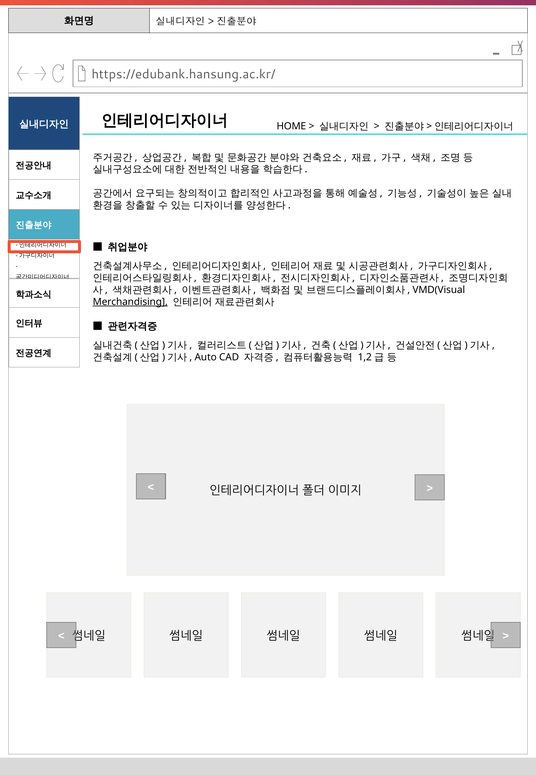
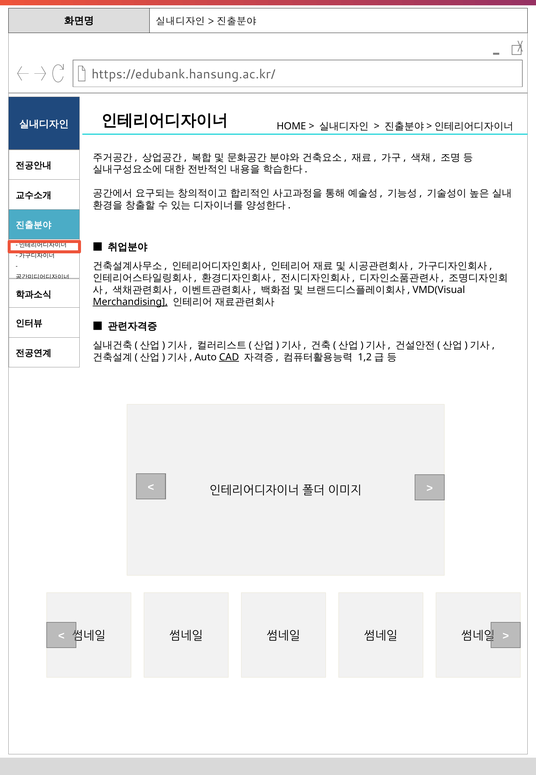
CAD underline: none -> present (229, 357)
